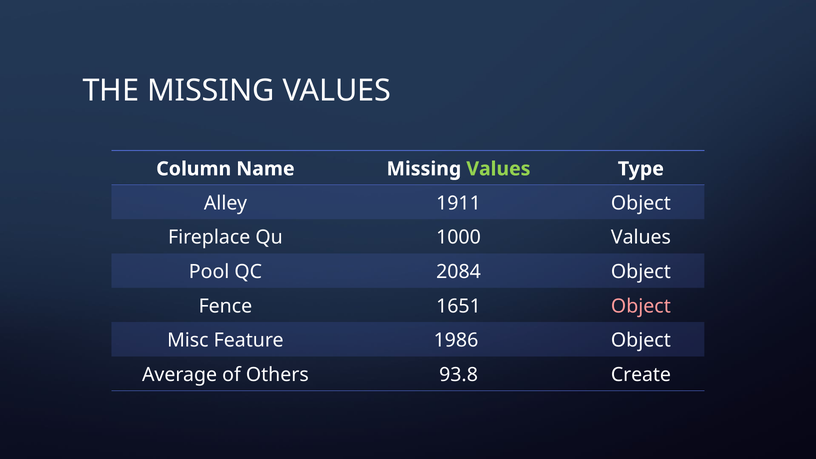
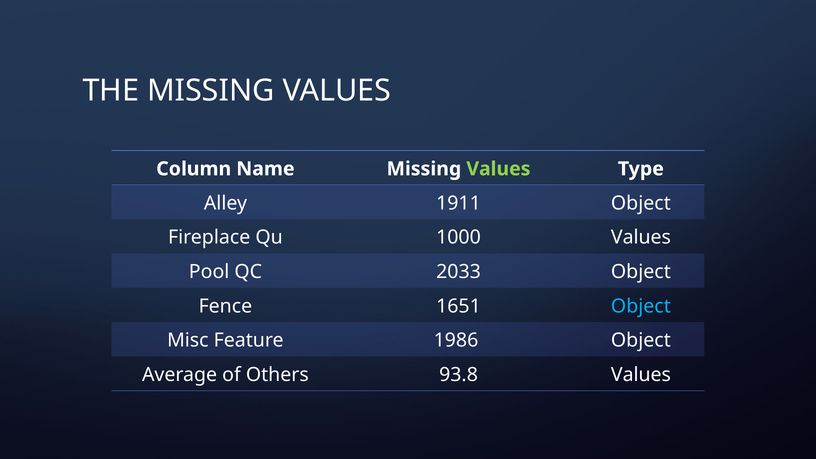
2084: 2084 -> 2033 (459, 272)
Object colour: pink -> light blue (641, 306)
93.8 Create: Create -> Values (641, 375)
